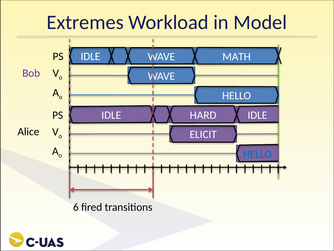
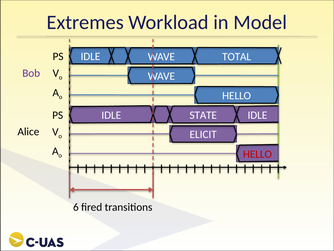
MATH: MATH -> TOTAL (237, 57)
HARD: HARD -> STATE (203, 115)
HELLO colour: blue -> red (257, 154)
